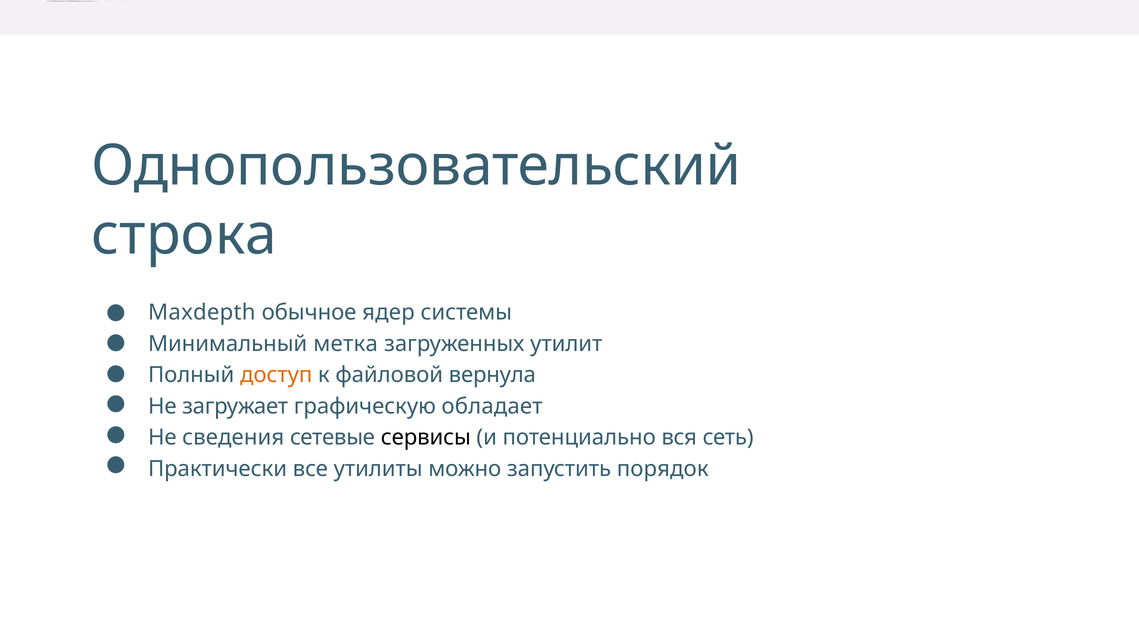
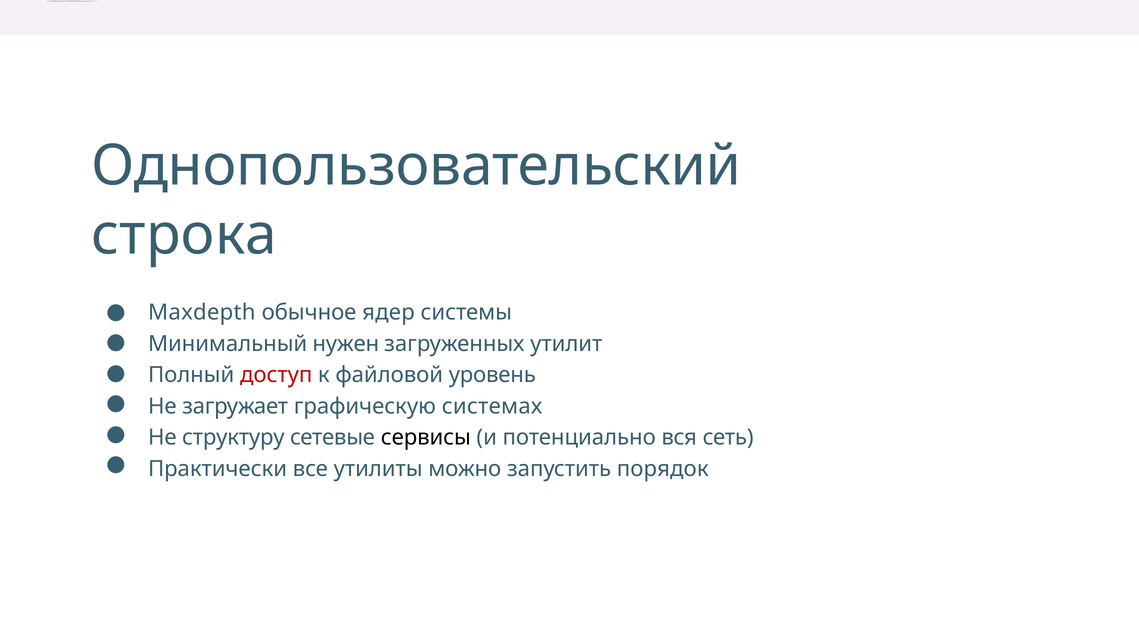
метка: метка -> нужен (346, 344)
доступ colour: orange -> red (276, 375)
вернула: вернула -> уровень (492, 375)
обладает: обладает -> системах (492, 406)
сведения: сведения -> структуру (233, 437)
